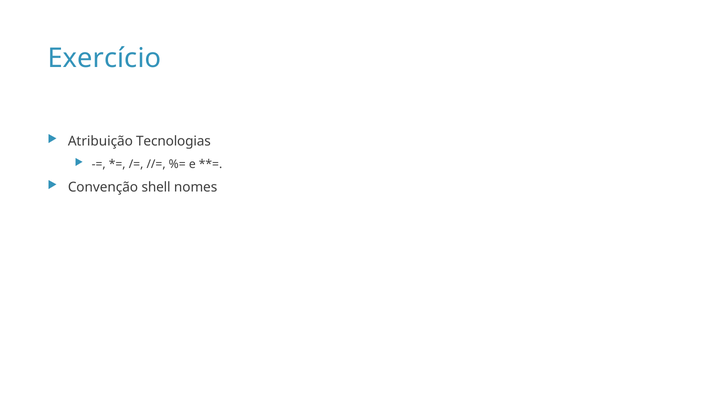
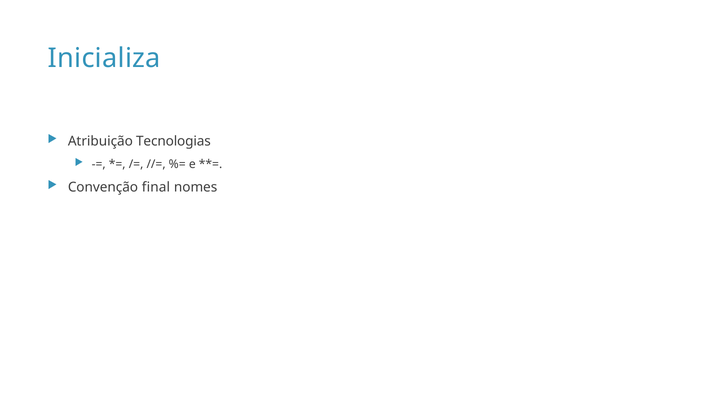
Exercício: Exercício -> Inicializa (104, 58)
shell: shell -> final (156, 187)
